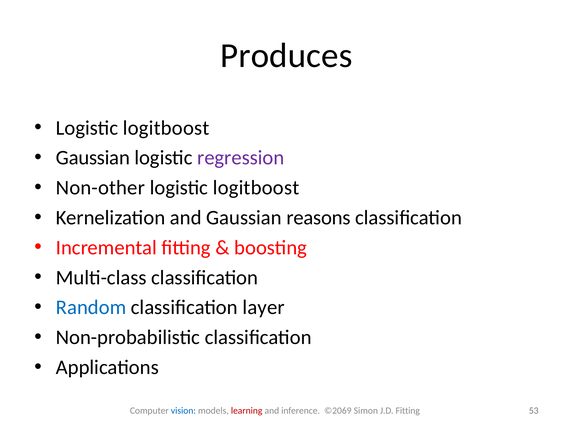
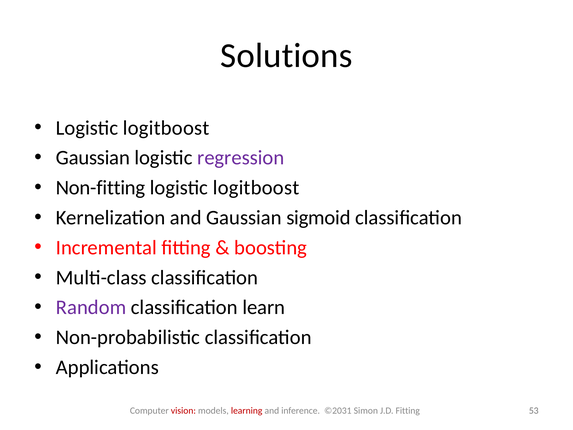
Produces: Produces -> Solutions (286, 55)
Non-other: Non-other -> Non-fitting (101, 188)
reasons: reasons -> sigmoid (319, 218)
Random colour: blue -> purple (91, 307)
layer: layer -> learn (264, 307)
vision colour: blue -> red (183, 410)
©2069: ©2069 -> ©2031 (338, 410)
